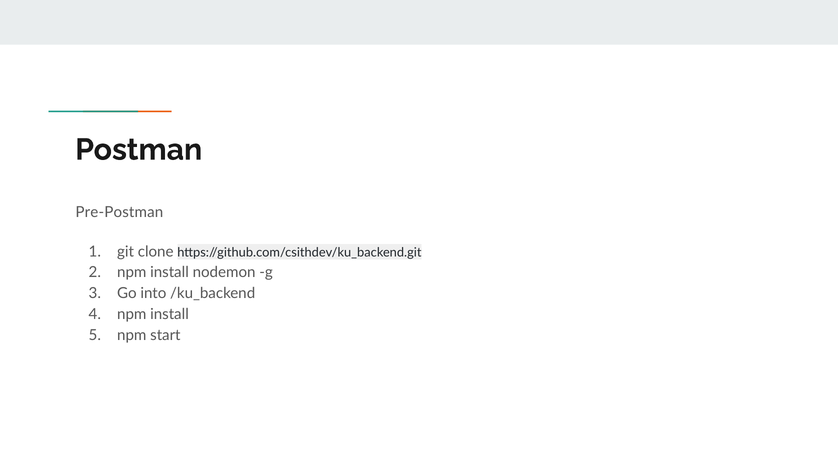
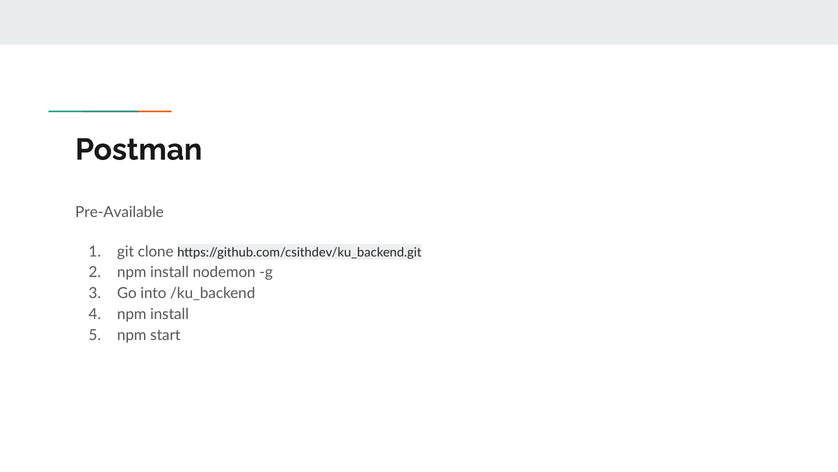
Pre-Postman: Pre-Postman -> Pre-Available (119, 212)
